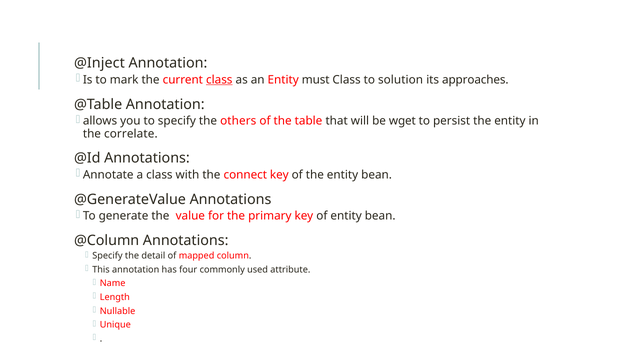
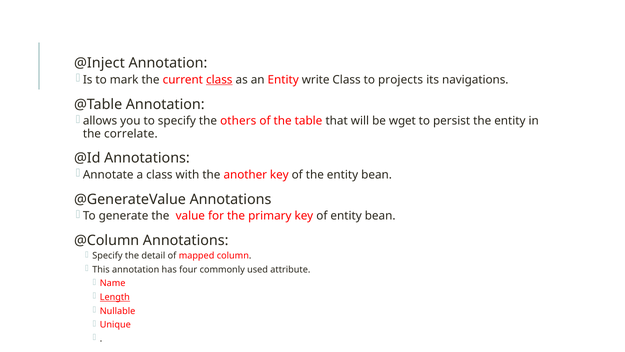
must: must -> write (316, 80)
solution: solution -> projects (401, 80)
approaches: approaches -> navigations (475, 80)
connect: connect -> another (245, 175)
Length underline: none -> present (115, 297)
